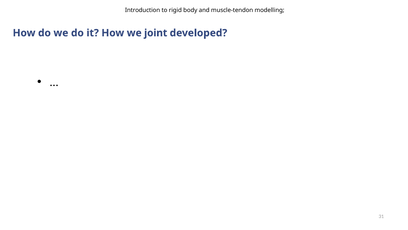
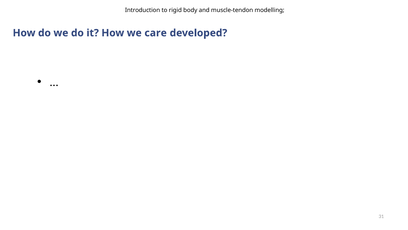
joint: joint -> care (156, 33)
